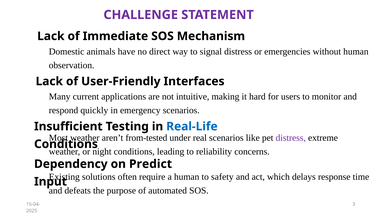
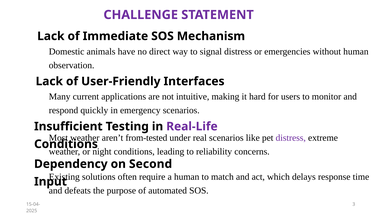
Real-Life colour: blue -> purple (192, 127)
Predict: Predict -> Second (151, 164)
safety: safety -> match (222, 177)
